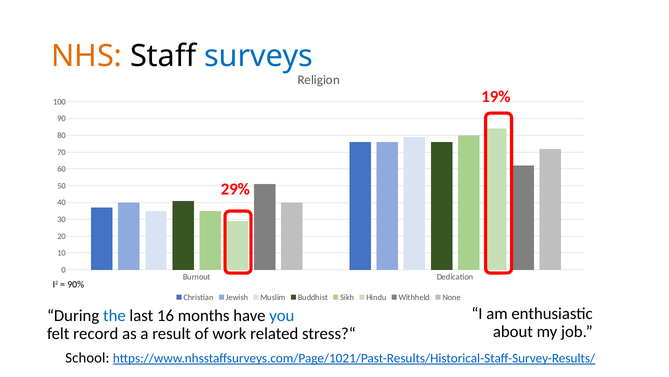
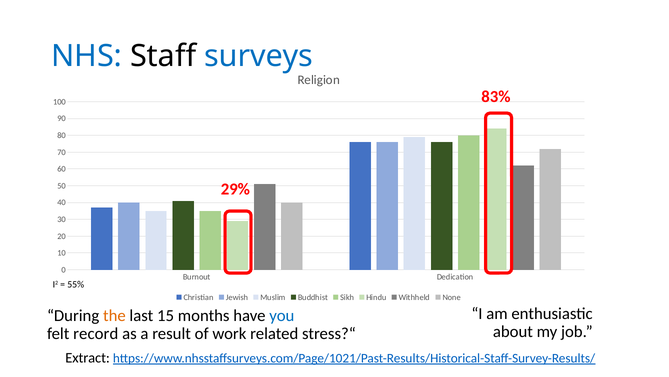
NHS colour: orange -> blue (87, 56)
19%: 19% -> 83% (496, 96)
90%: 90% -> 55% (76, 284)
the colour: blue -> orange (114, 315)
16: 16 -> 15 (166, 315)
School: School -> Extract (88, 357)
